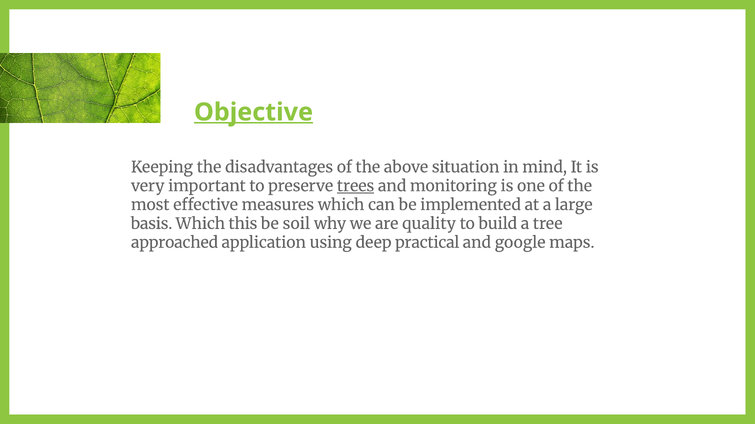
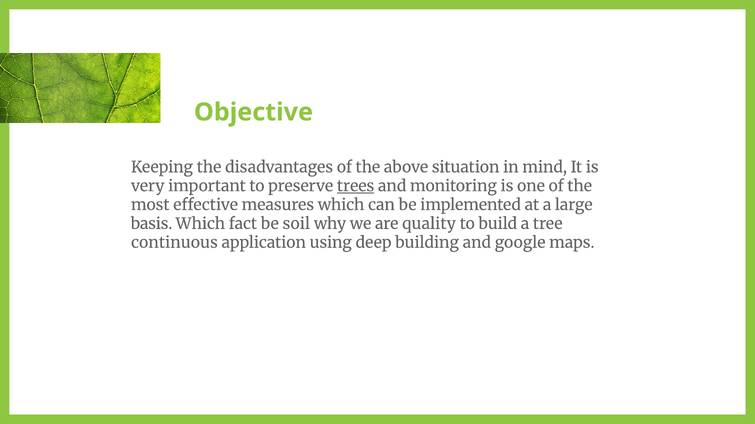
Objective underline: present -> none (253, 112)
this: this -> fact (243, 224)
approached: approached -> continuous (174, 243)
practical: practical -> building (427, 243)
